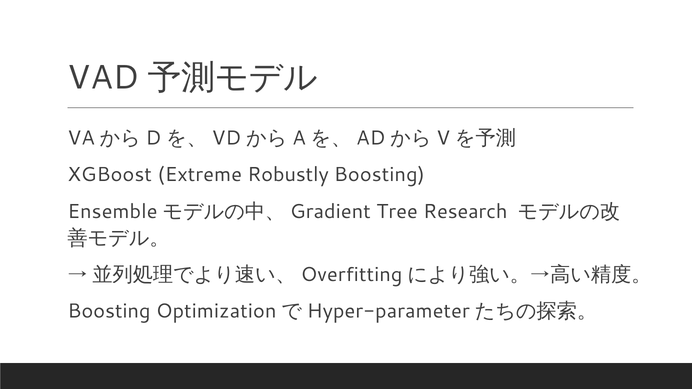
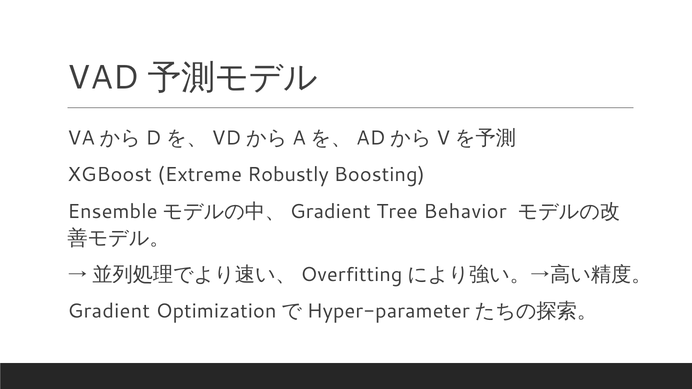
Research: Research -> Behavior (465, 211)
Boosting: Boosting -> Gradient (109, 311)
